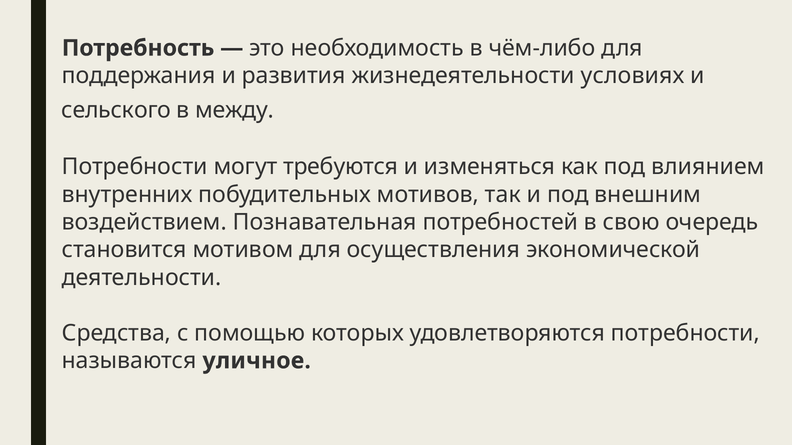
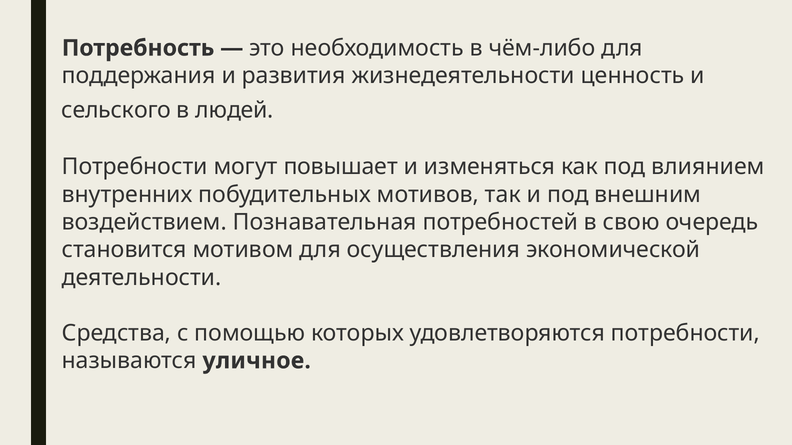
условиях: условиях -> ценность (633, 76)
между: между -> людей (235, 110)
требуются: требуются -> повышает (341, 167)
